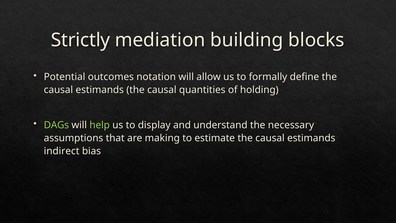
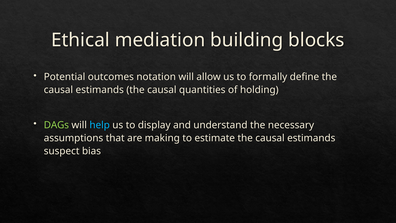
Strictly: Strictly -> Ethical (80, 40)
help colour: light green -> light blue (100, 125)
indirect: indirect -> suspect (62, 151)
